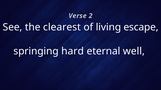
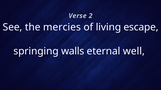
clearest: clearest -> mercies (62, 27)
hard: hard -> walls (73, 51)
